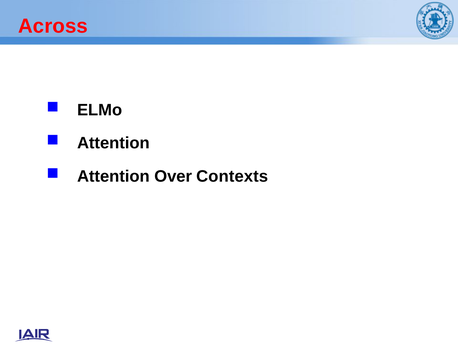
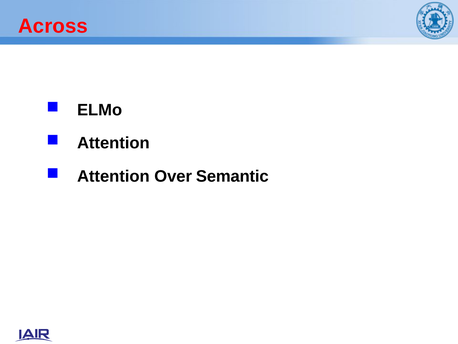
Contexts: Contexts -> Semantic (232, 176)
